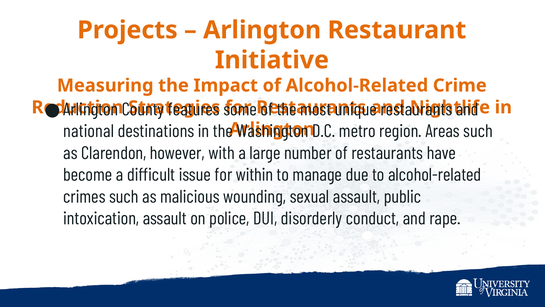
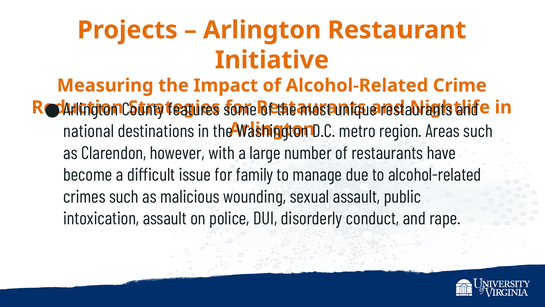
within: within -> family (255, 175)
